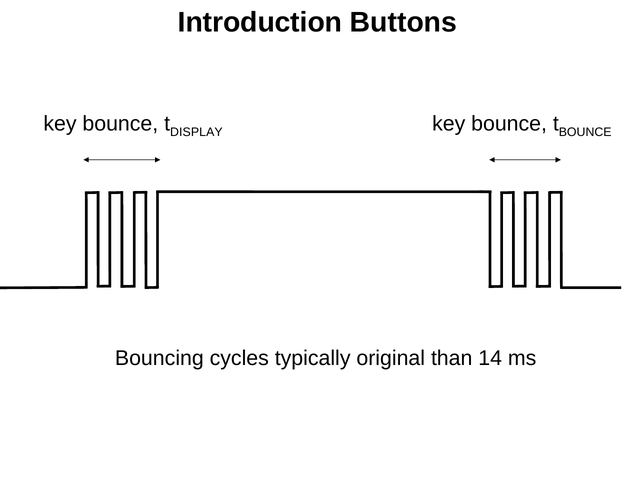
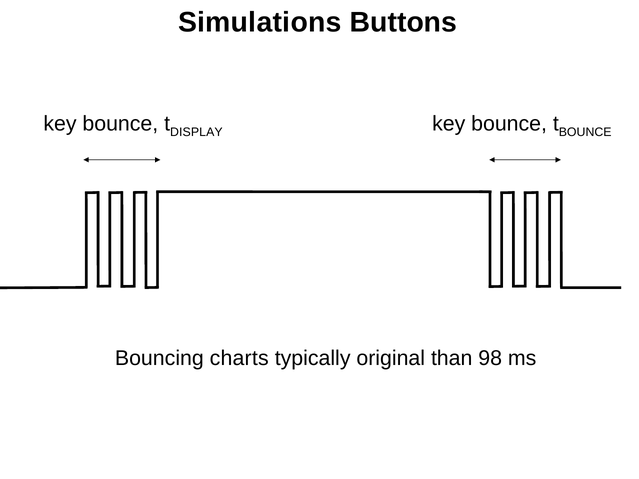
Introduction: Introduction -> Simulations (260, 22)
cycles: cycles -> charts (239, 358)
14: 14 -> 98 (490, 358)
